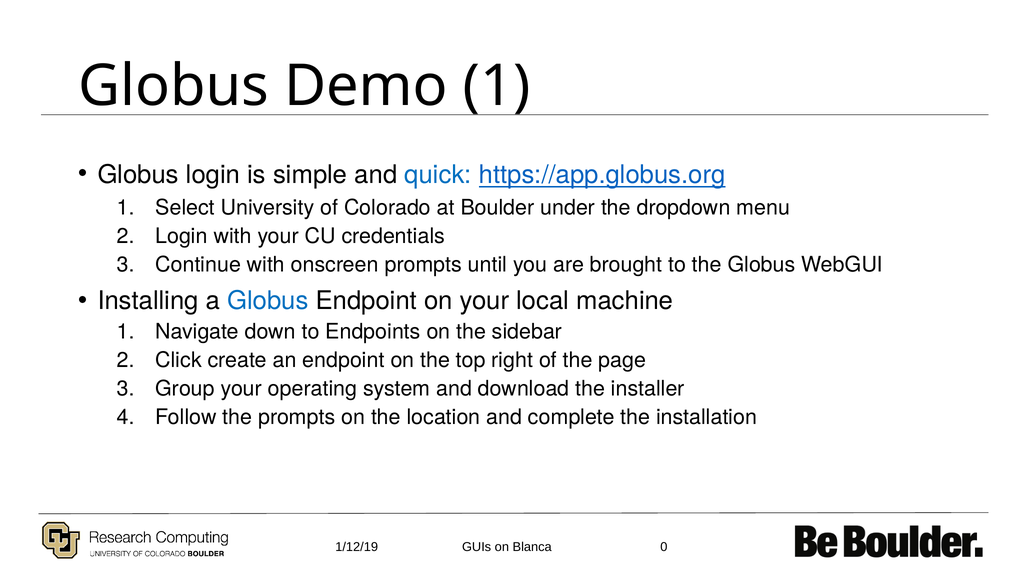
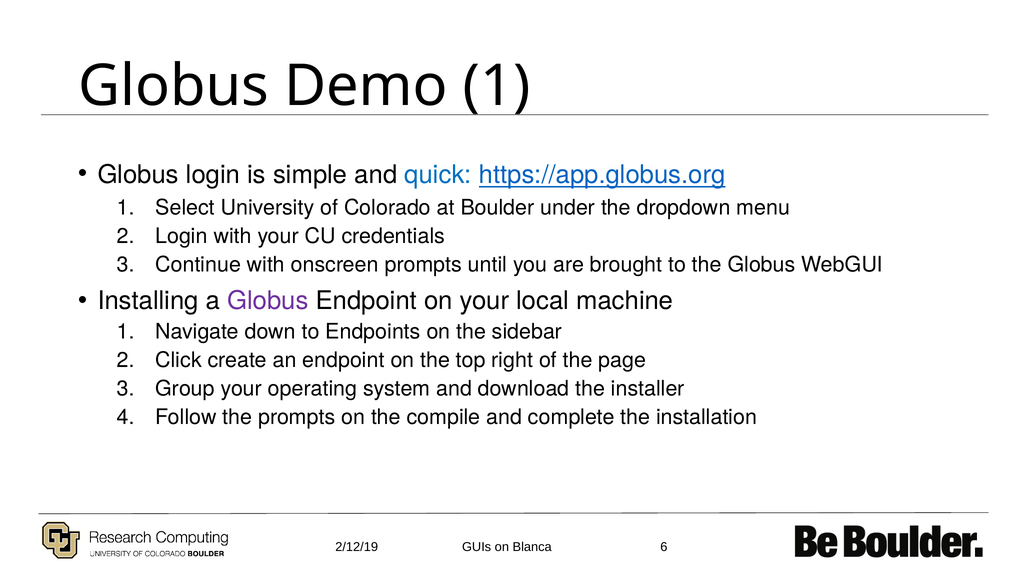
Globus colour: blue -> purple (268, 301)
location: location -> compile (444, 417)
1/12/19: 1/12/19 -> 2/12/19 (357, 547)
0: 0 -> 6 (664, 547)
